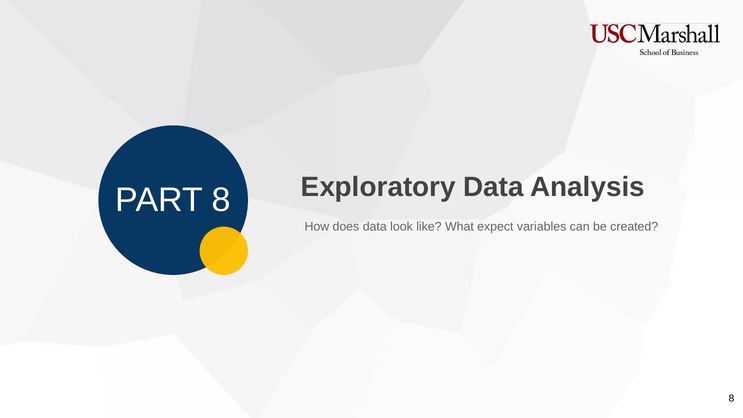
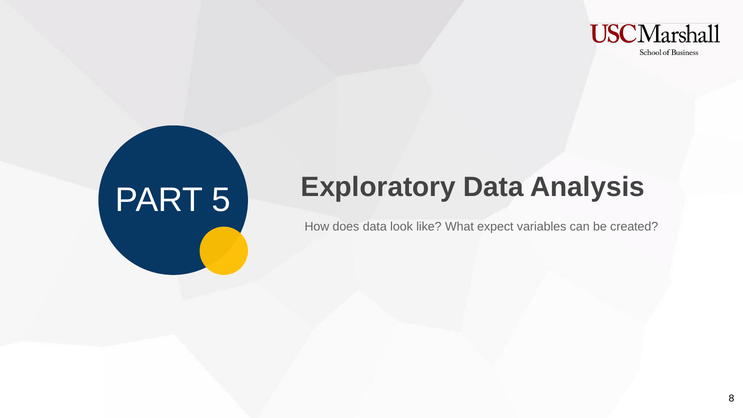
PART 8: 8 -> 5 (221, 200)
